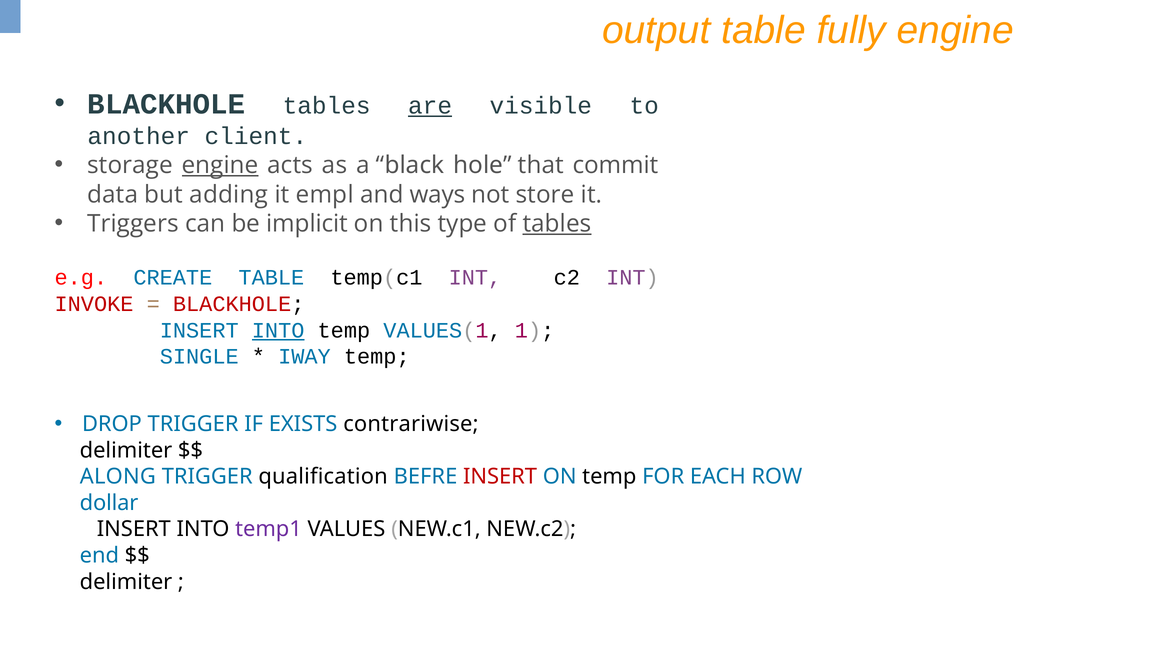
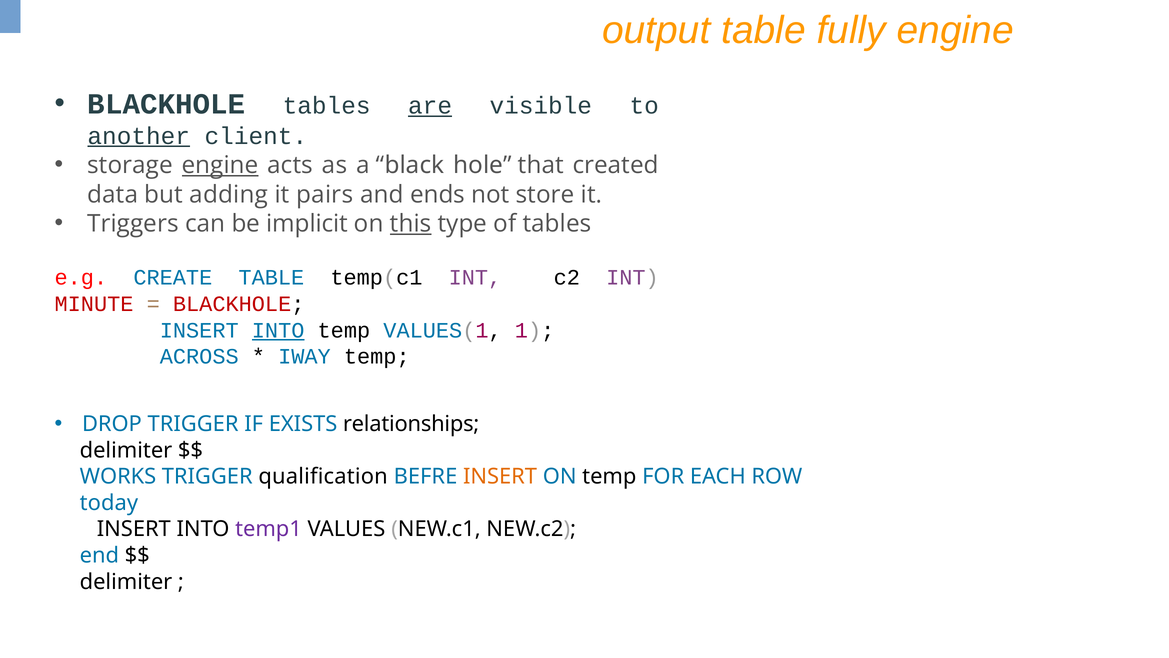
another underline: none -> present (139, 136)
commit: commit -> created (616, 165)
empl: empl -> pairs (325, 194)
ways: ways -> ends (437, 194)
this underline: none -> present (411, 224)
tables underline: present -> none (557, 224)
INVOKE: INVOKE -> MINUTE (94, 304)
SINGLE: SINGLE -> ACROSS (199, 356)
contrariwise: contrariwise -> relationships (411, 424)
ALONG: ALONG -> WORKS (118, 476)
INSERT colour: red -> orange (500, 476)
dollar: dollar -> today (109, 503)
